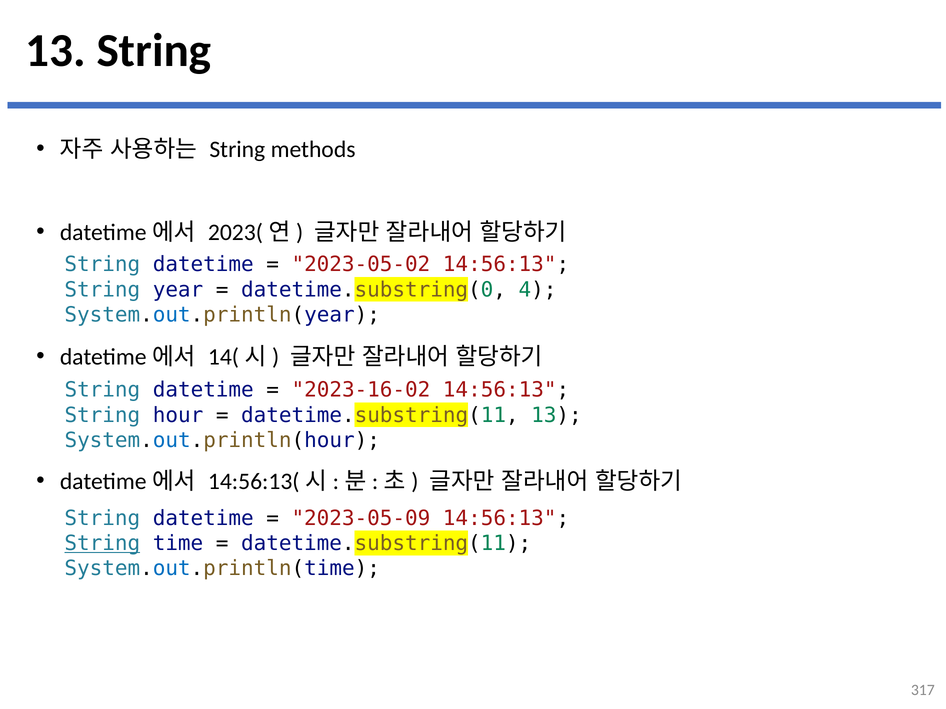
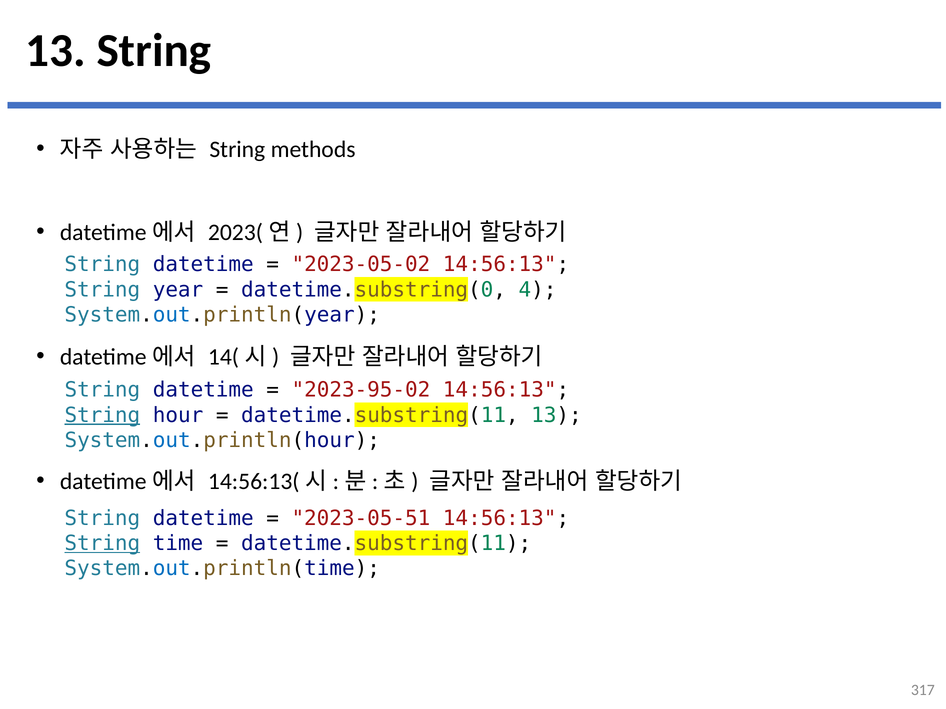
2023-16-02: 2023-16-02 -> 2023-95-02 (361, 390)
String underline: none -> present (102, 415)
2023-05-09: 2023-05-09 -> 2023-05-51 (361, 519)
